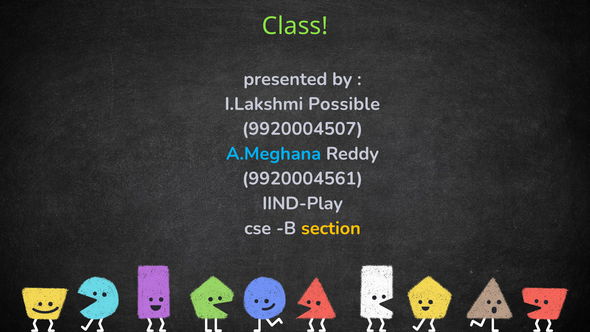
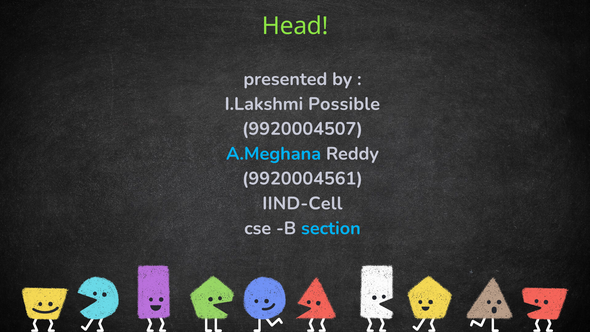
Class: Class -> Head (295, 26)
IIND-Play: IIND-Play -> IIND-Cell (302, 203)
section colour: yellow -> light blue (331, 228)
